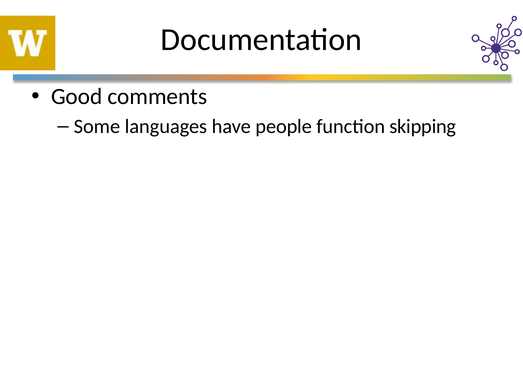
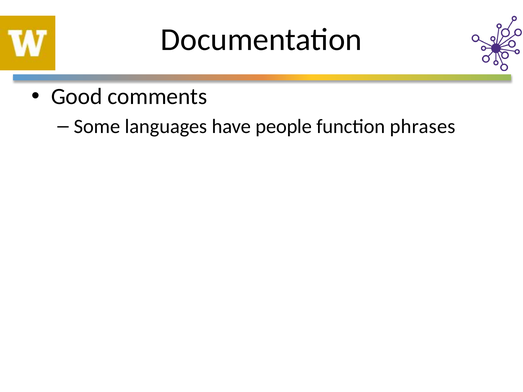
skipping: skipping -> phrases (423, 127)
